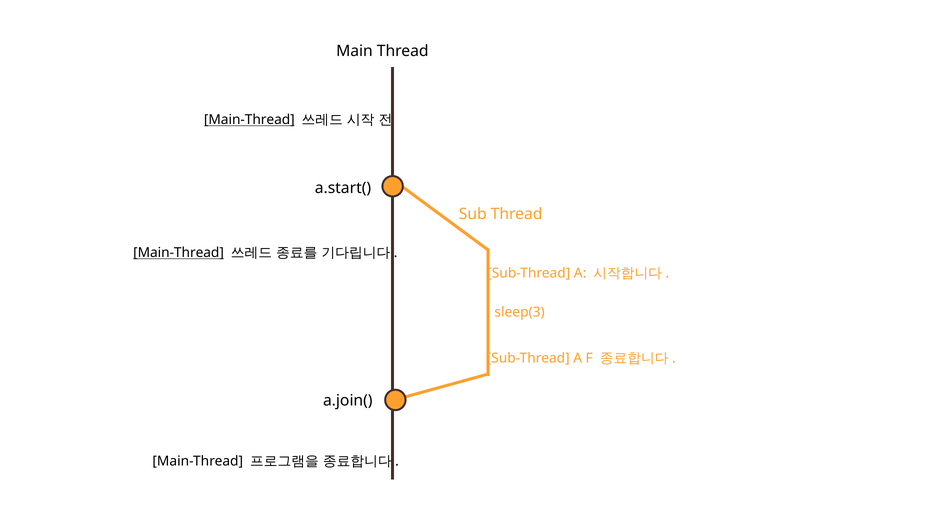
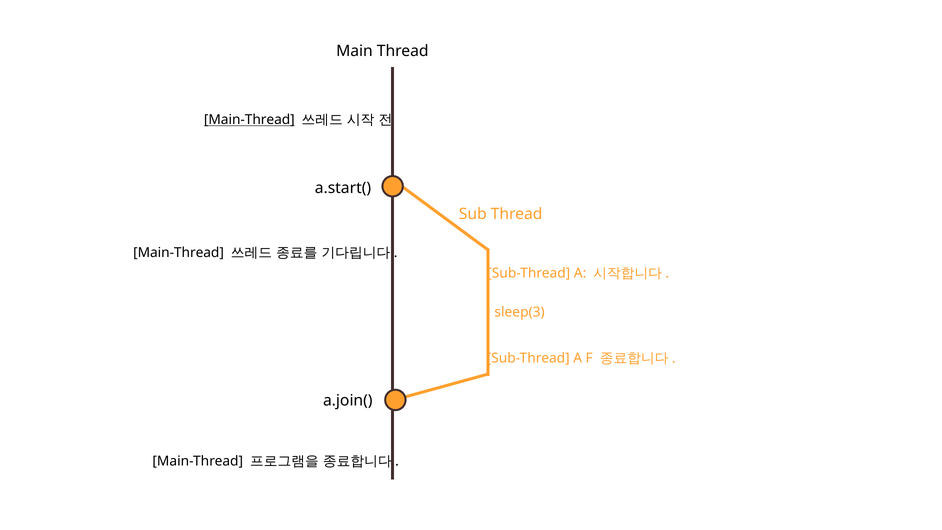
Main-Thread underline: present -> none (179, 253)
